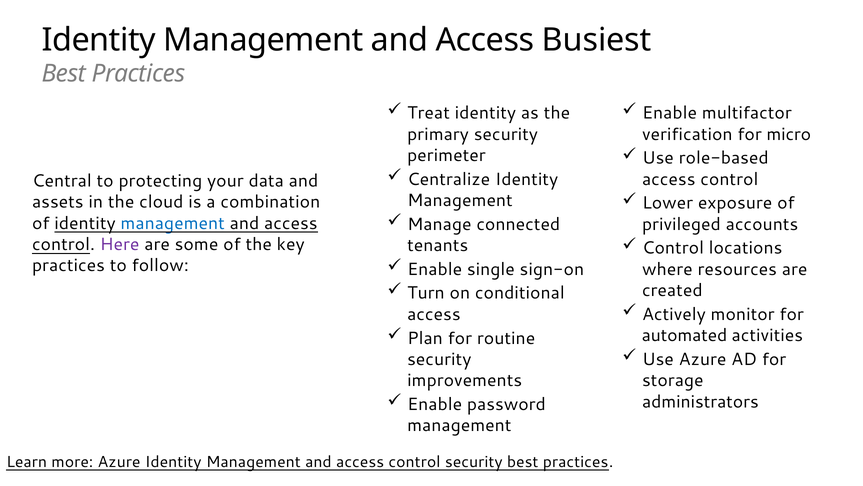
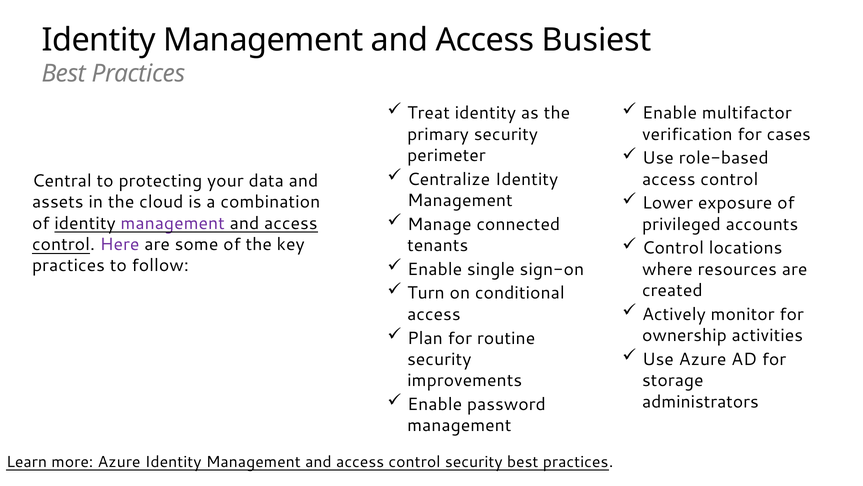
micro: micro -> cases (789, 134)
management colour: blue -> purple (173, 223)
automated: automated -> ownership (684, 335)
